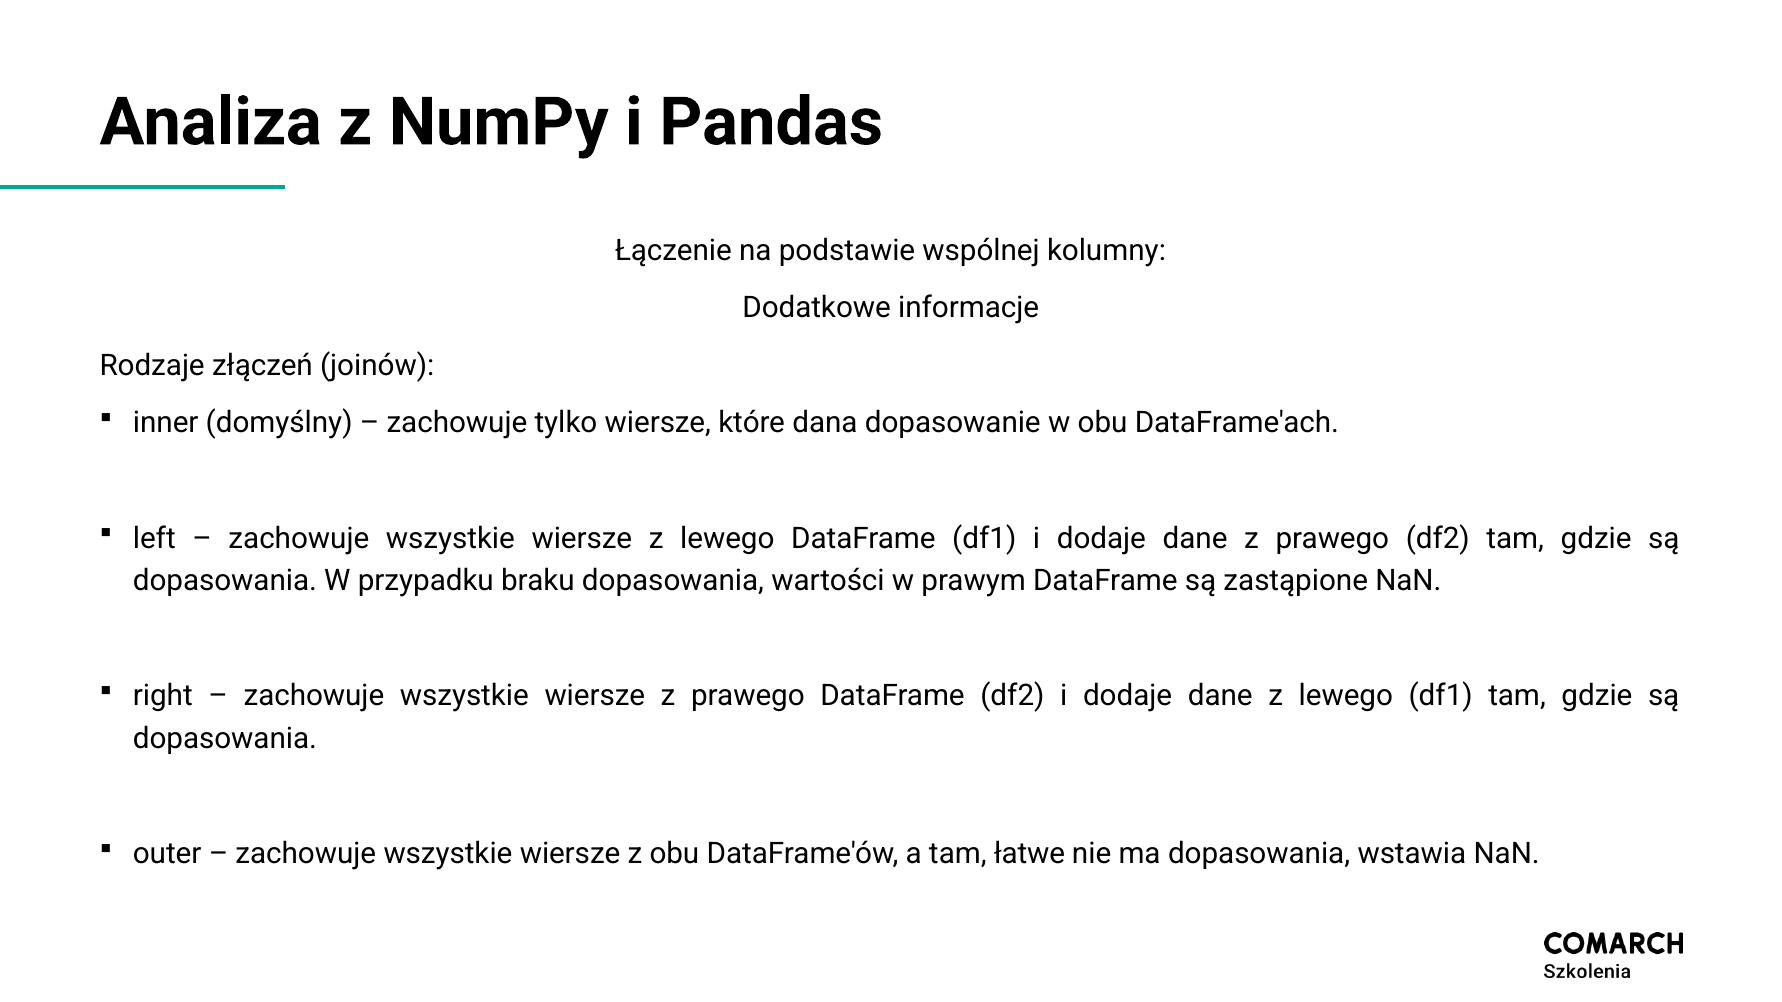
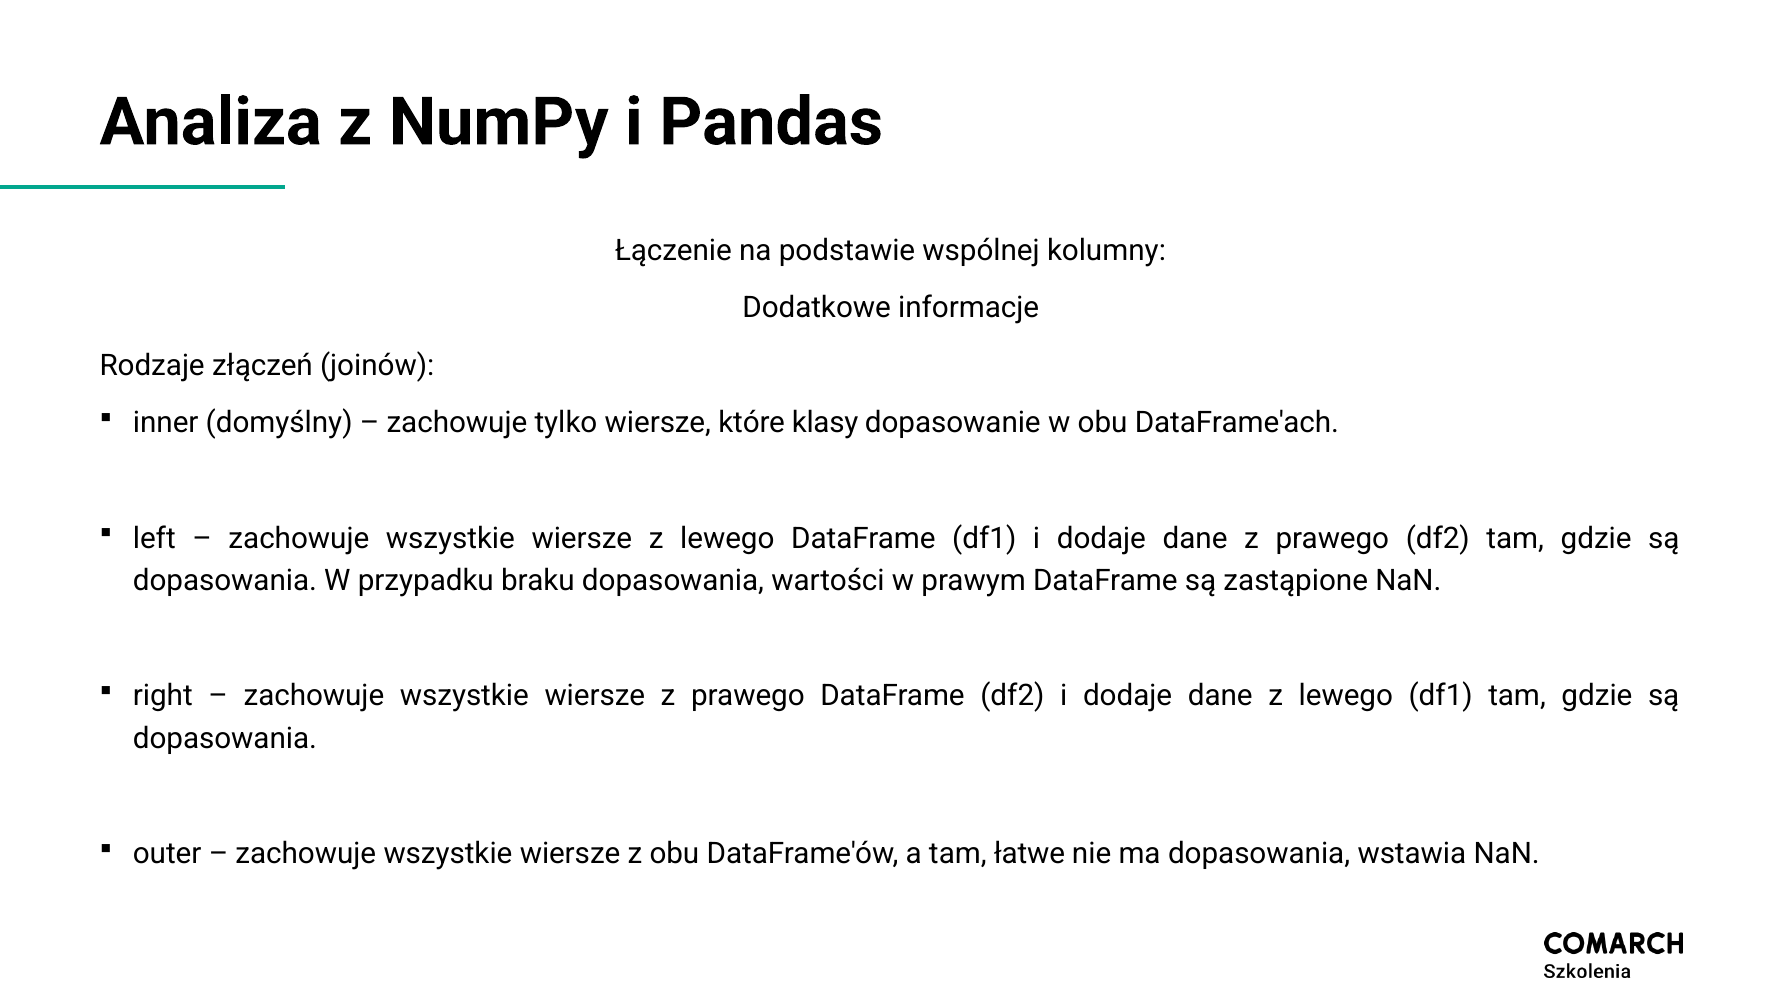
dana: dana -> klasy (825, 423)
